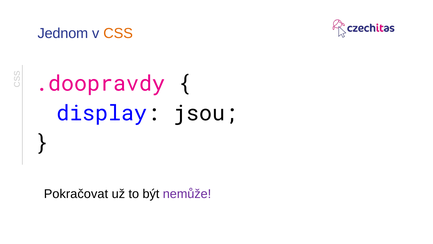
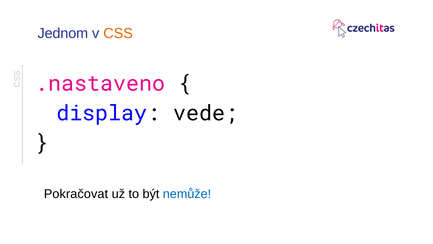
.doopravdy: .doopravdy -> .nastaveno (100, 83)
jsou: jsou -> vede (206, 113)
nemůže colour: purple -> blue (187, 194)
